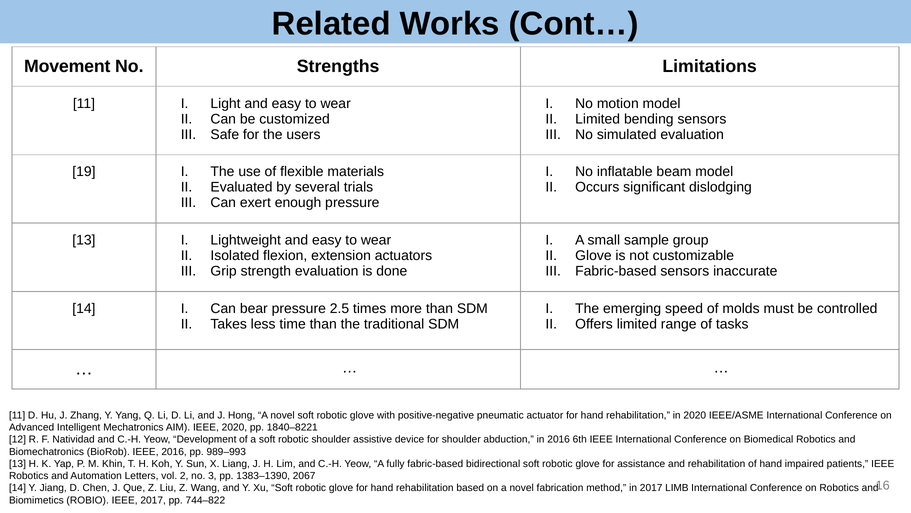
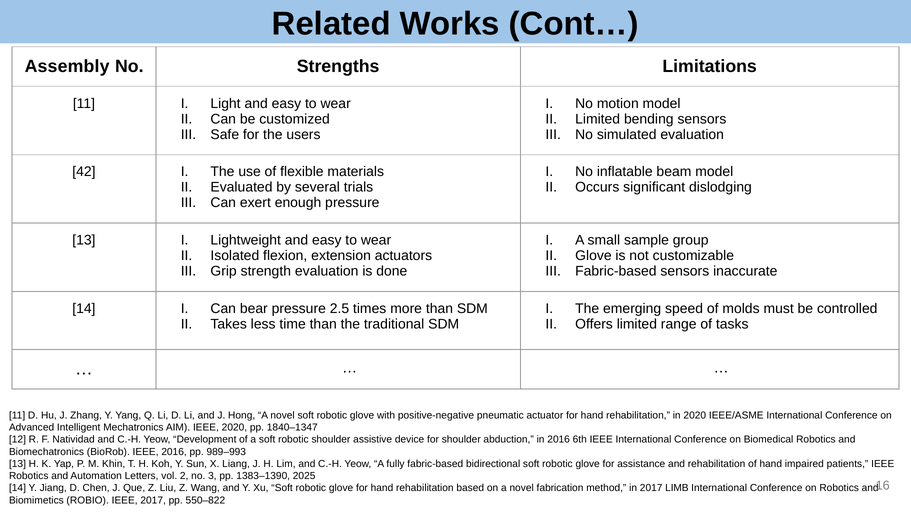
Movement: Movement -> Assembly (67, 66)
19: 19 -> 42 (84, 172)
1840–8221: 1840–8221 -> 1840–1347 (292, 427)
2067: 2067 -> 2025 (304, 476)
744–822: 744–822 -> 550–822 (205, 500)
